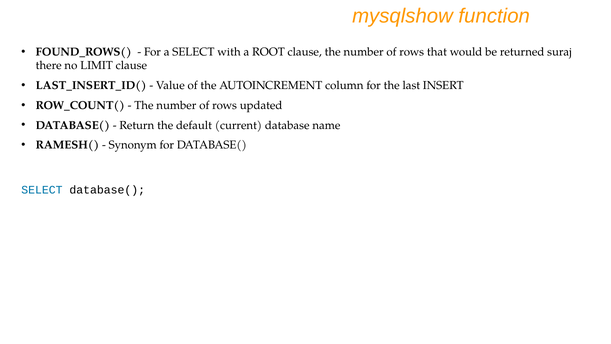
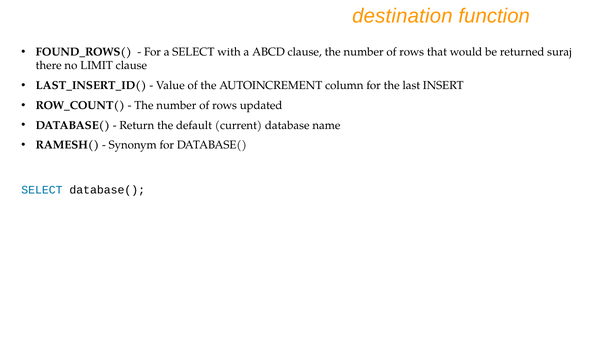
mysqlshow: mysqlshow -> destination (402, 16)
ROOT: ROOT -> ABCD (269, 52)
